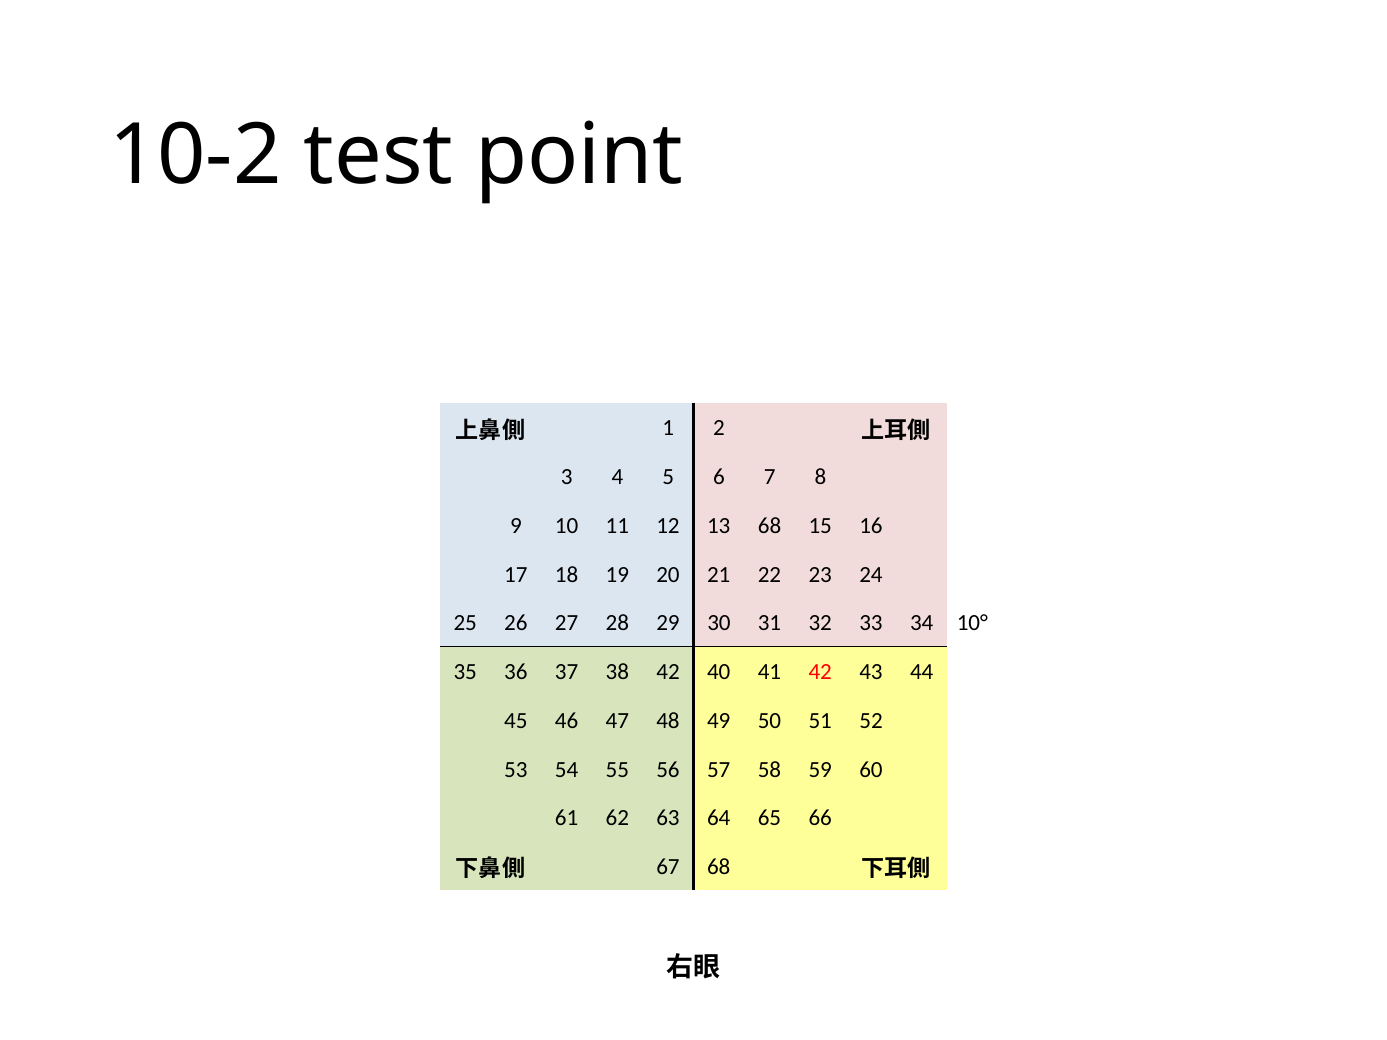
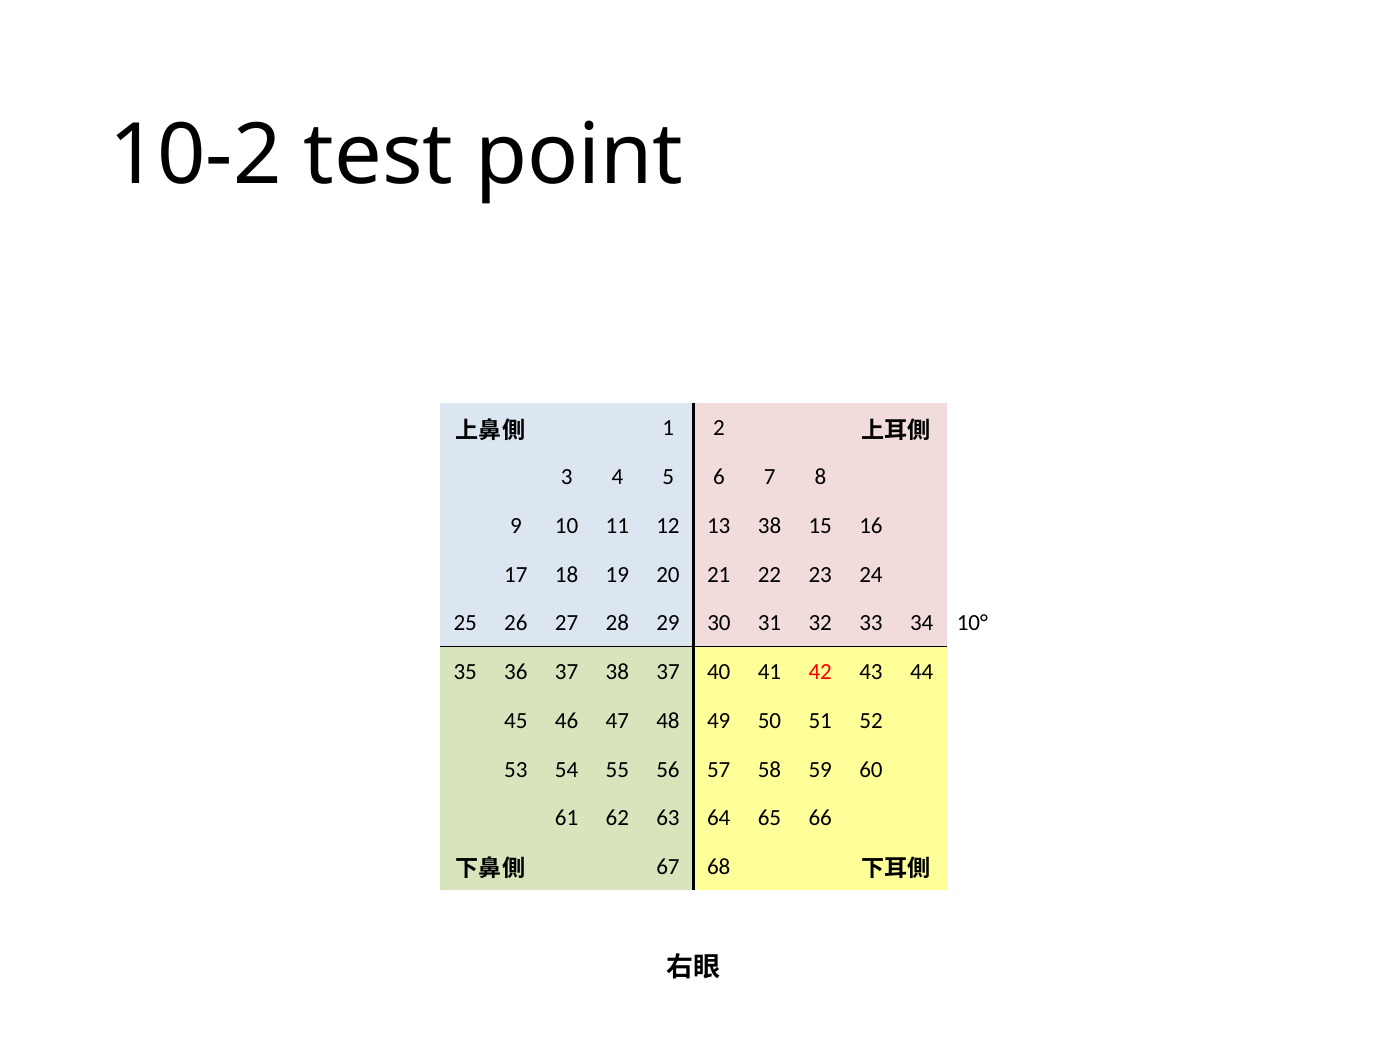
13 68: 68 -> 38 (770, 526)
38 42: 42 -> 37 (668, 672)
